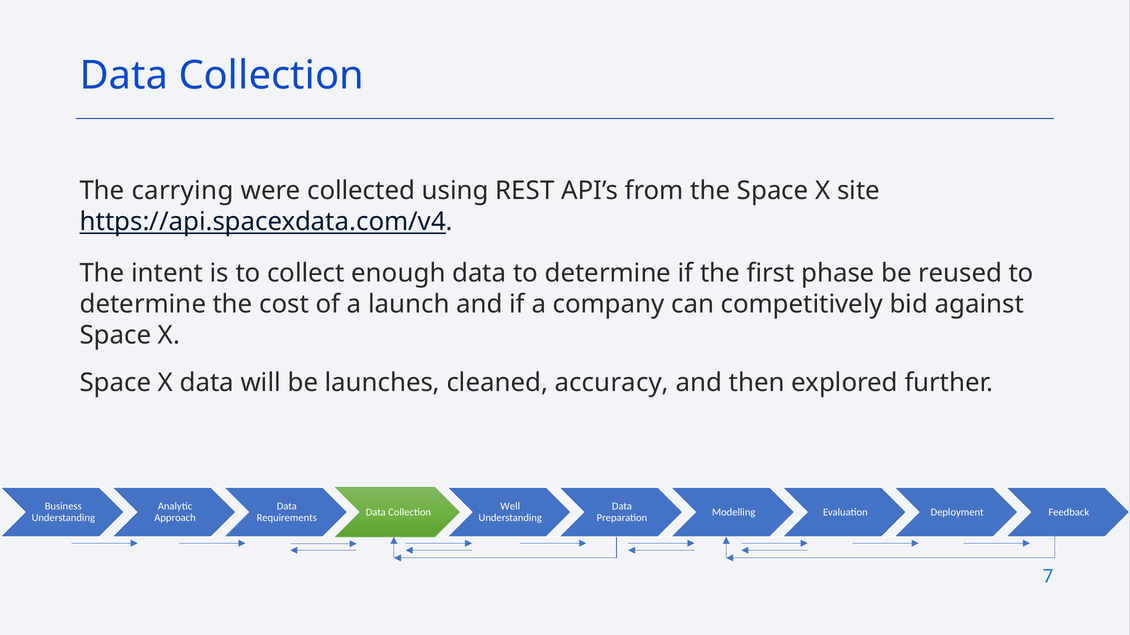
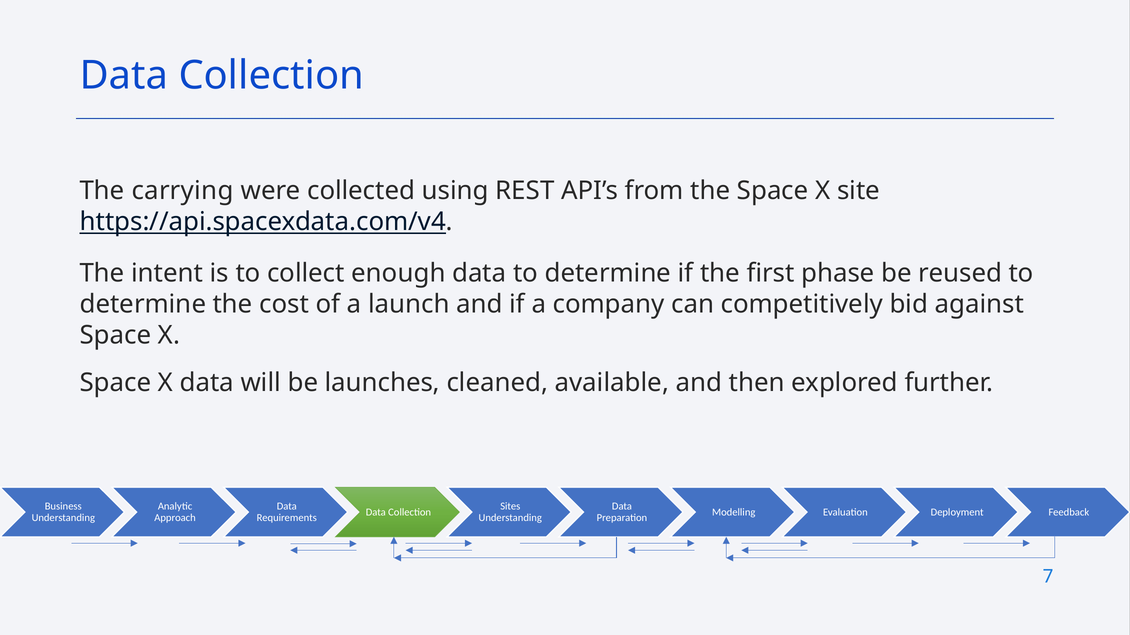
accuracy: accuracy -> available (612, 383)
Well: Well -> Sites (510, 507)
